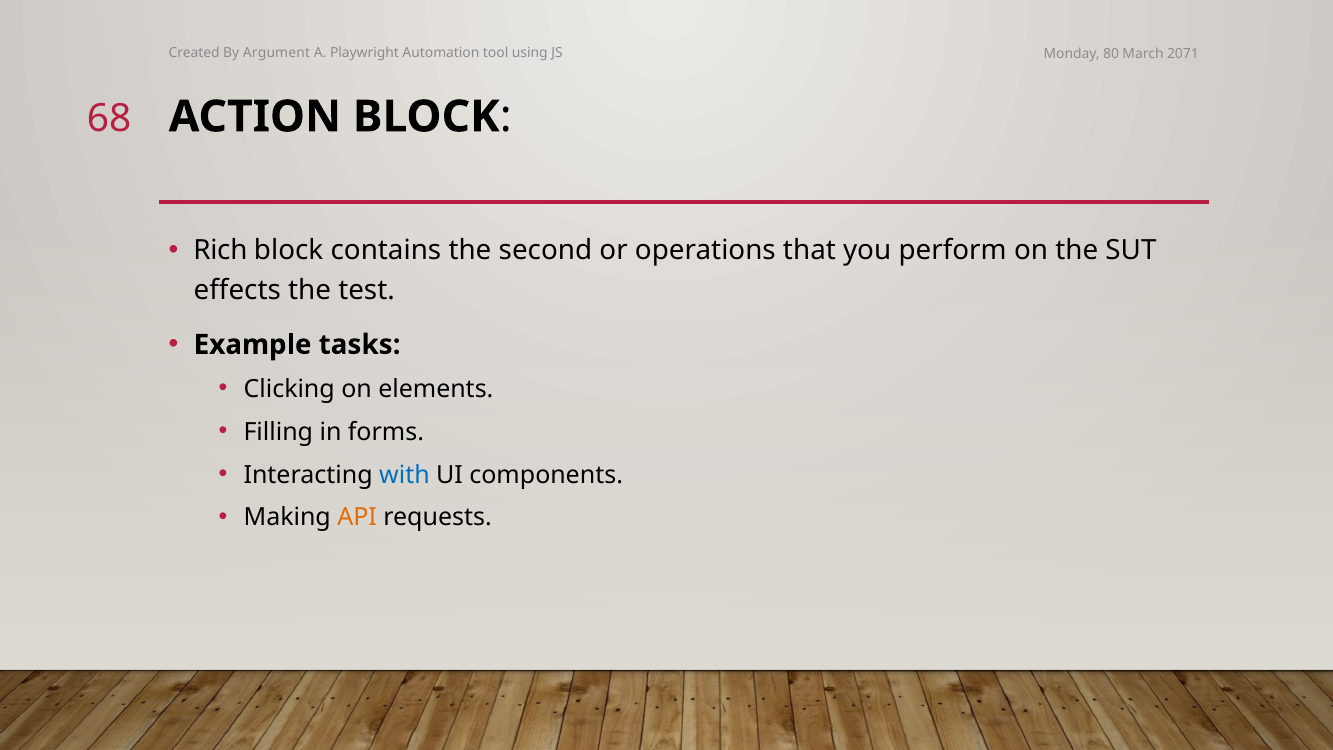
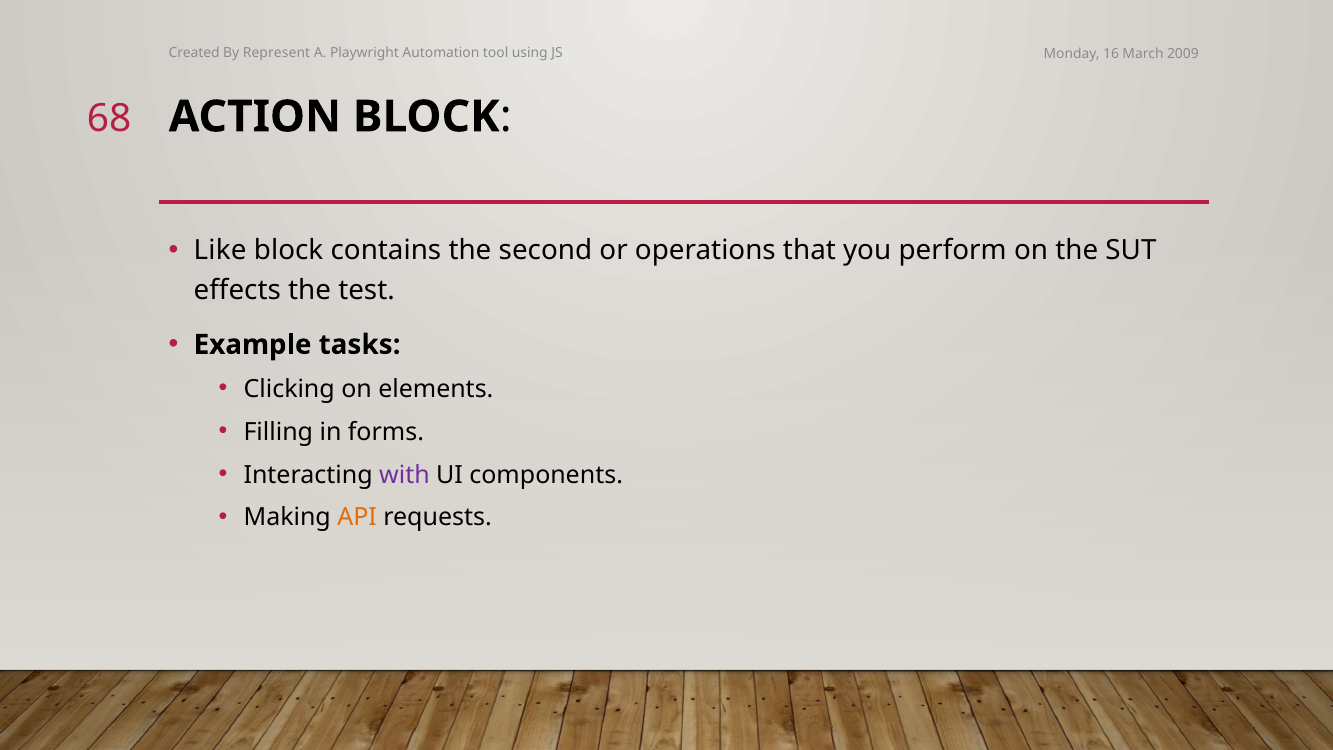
Argument: Argument -> Represent (277, 53)
80: 80 -> 16 (1111, 54)
2071: 2071 -> 2009 (1183, 54)
Rich: Rich -> Like (220, 251)
with colour: blue -> purple (404, 475)
